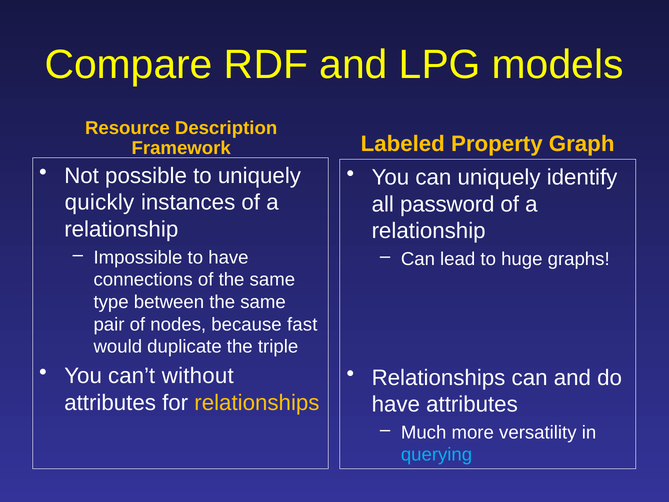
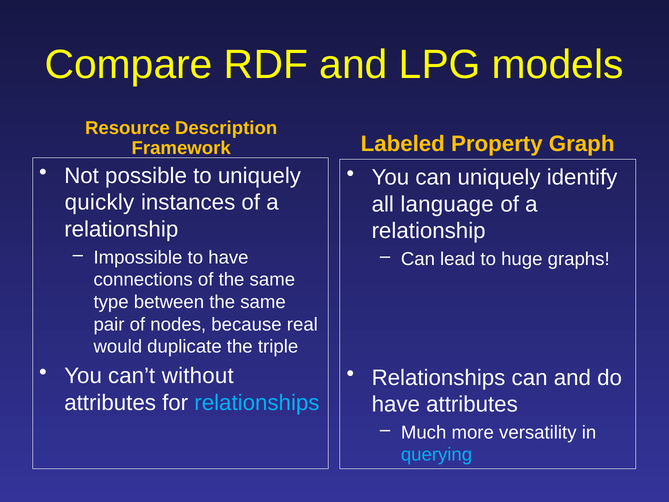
password: password -> language (447, 204)
fast: fast -> real (302, 324)
relationships colour: yellow -> light blue (257, 403)
